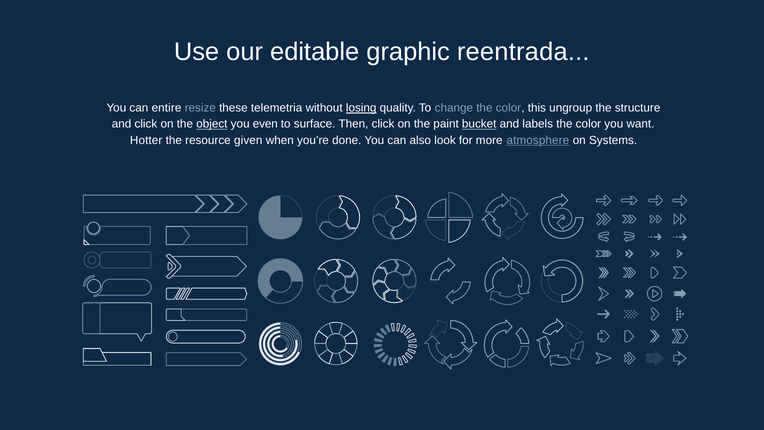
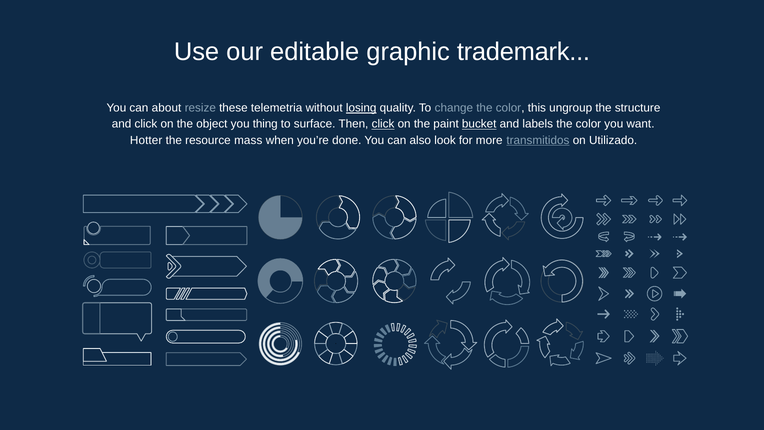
reentrada: reentrada -> trademark (523, 52)
entire: entire -> about (167, 108)
object underline: present -> none (212, 124)
even: even -> thing (265, 124)
click underline: none -> present (383, 124)
given: given -> mass (248, 140)
atmosphere: atmosphere -> transmitidos (538, 140)
Systems: Systems -> Utilizado (613, 140)
